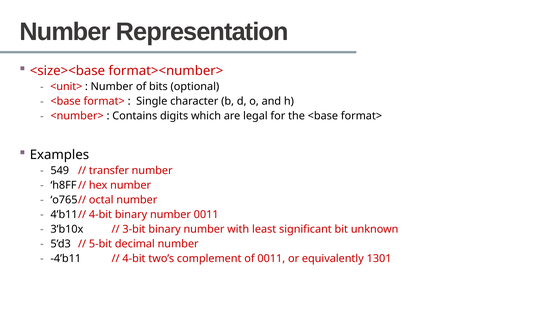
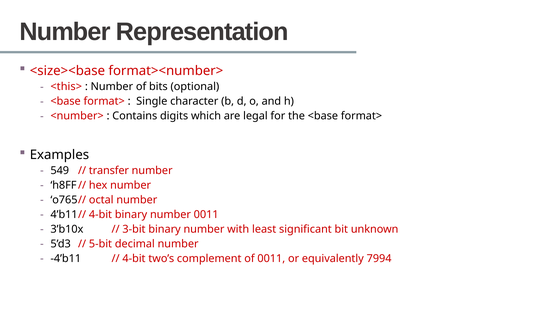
<unit>: <unit> -> <this> (66, 87)
1301: 1301 -> 7994 (379, 258)
